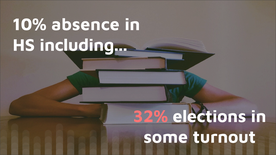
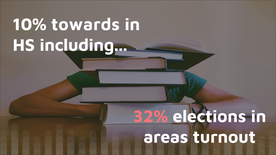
absence: absence -> towards (85, 24)
some: some -> areas (166, 137)
